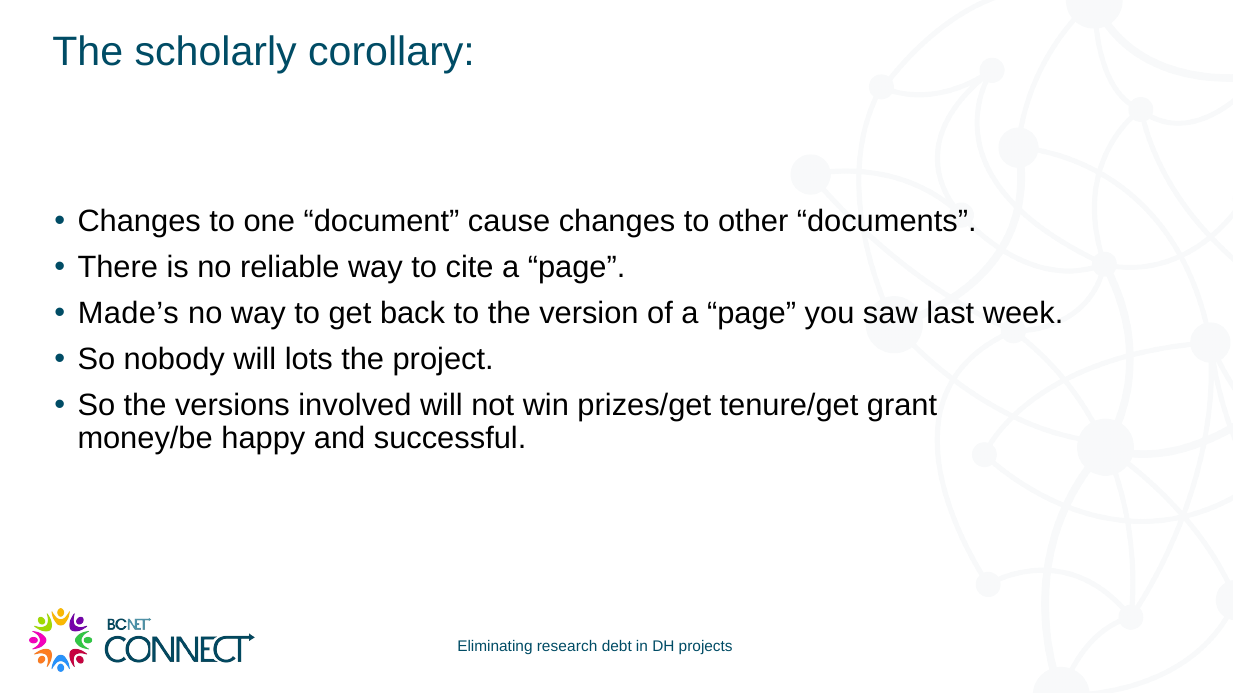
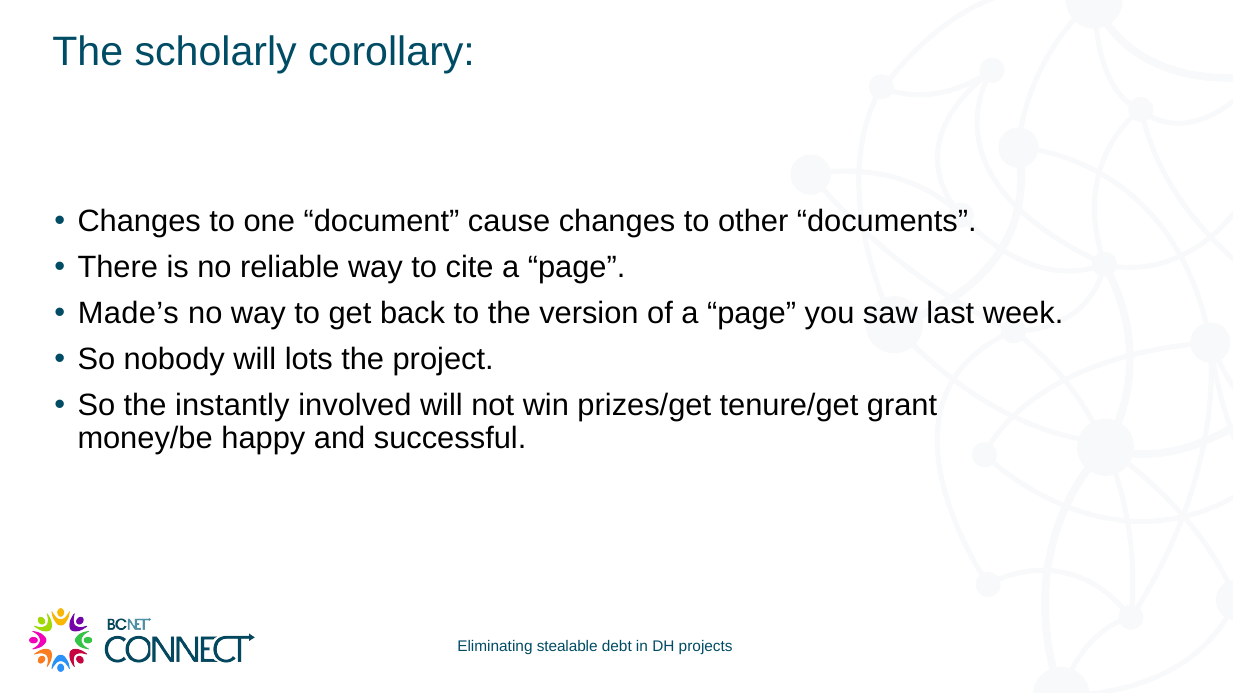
versions: versions -> instantly (232, 406)
research: research -> stealable (567, 647)
